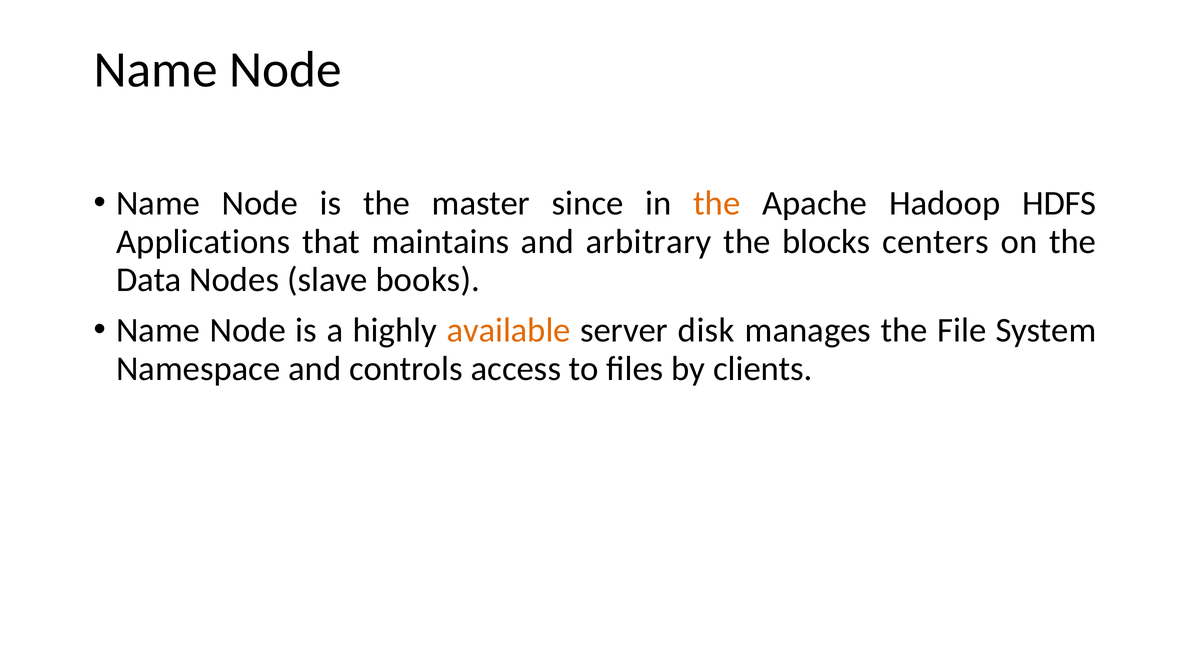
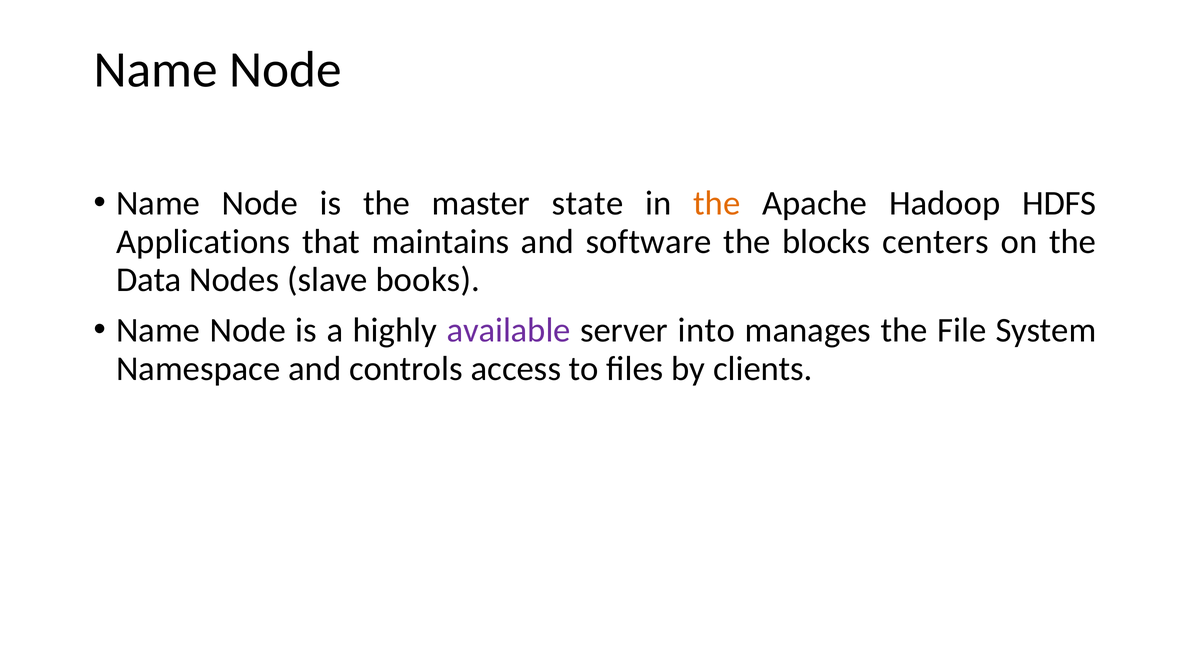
since: since -> state (588, 203)
arbitrary: arbitrary -> software (649, 242)
available colour: orange -> purple (509, 330)
disk: disk -> into (706, 330)
